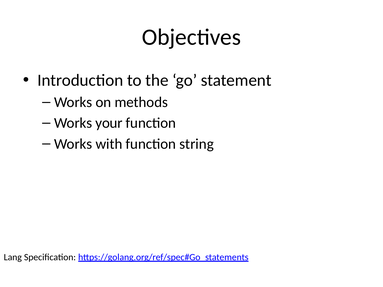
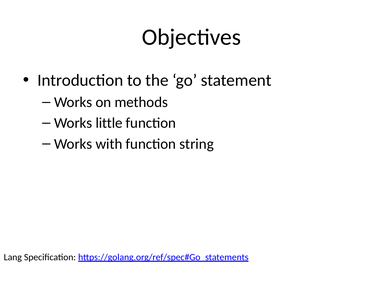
your: your -> little (109, 123)
